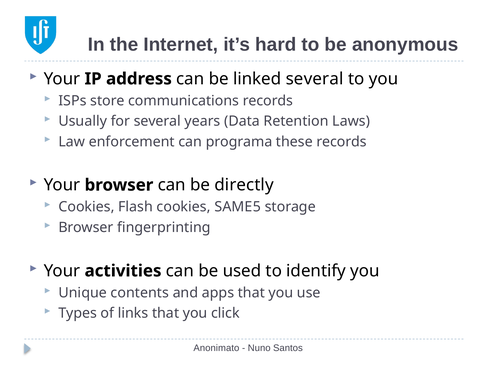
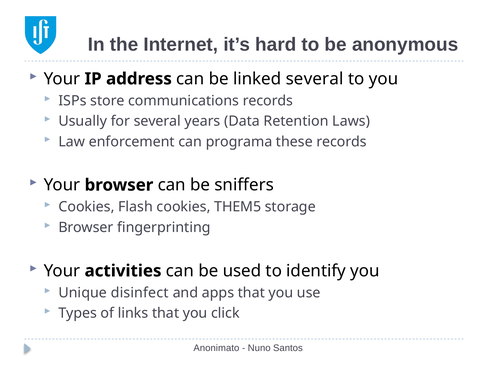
directly: directly -> sniffers (244, 185)
SAME5: SAME5 -> THEM5 (238, 207)
contents: contents -> disinfect (140, 293)
